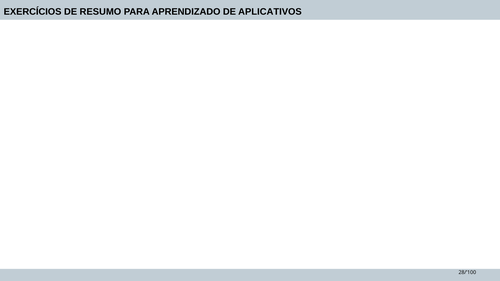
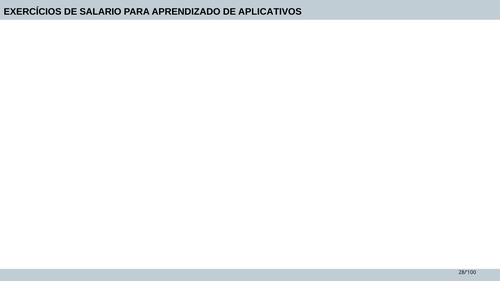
RESUMO: RESUMO -> SALARIO (101, 12)
